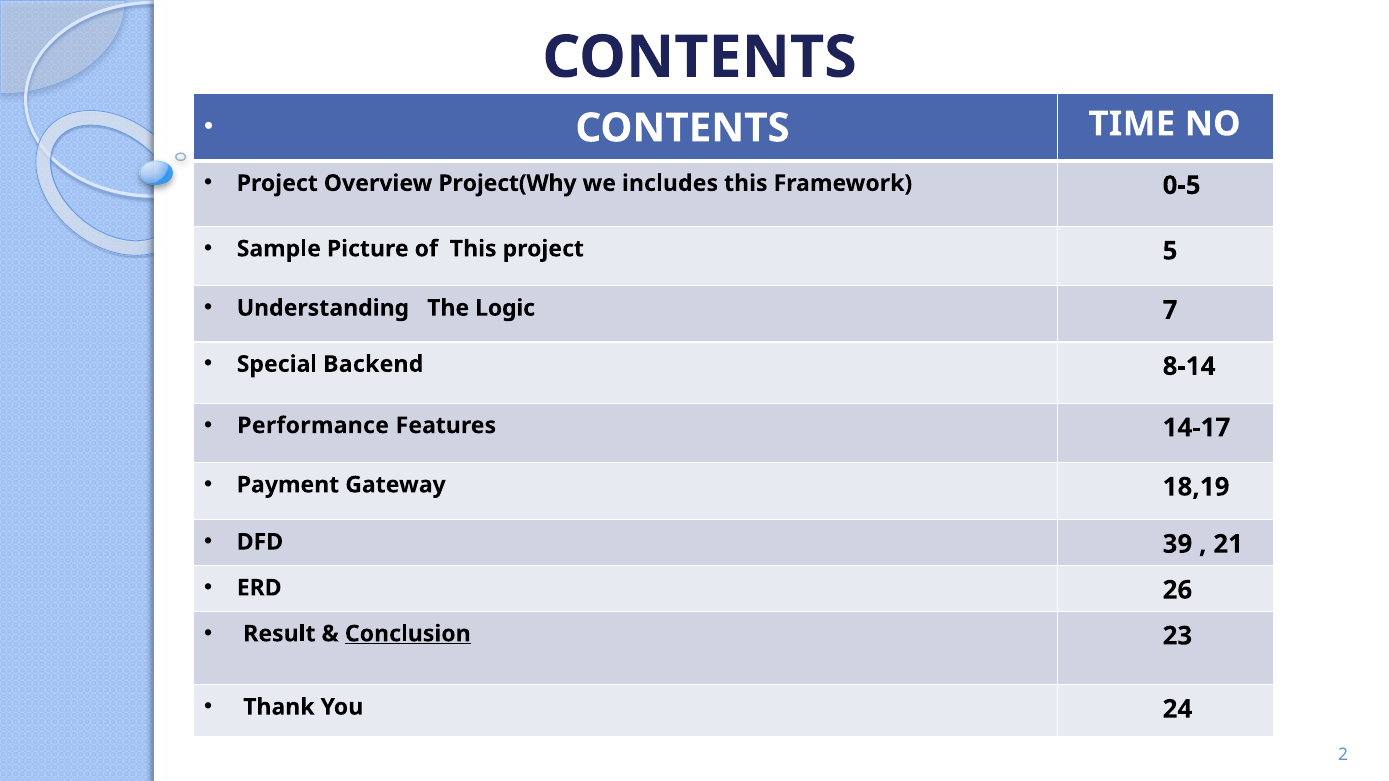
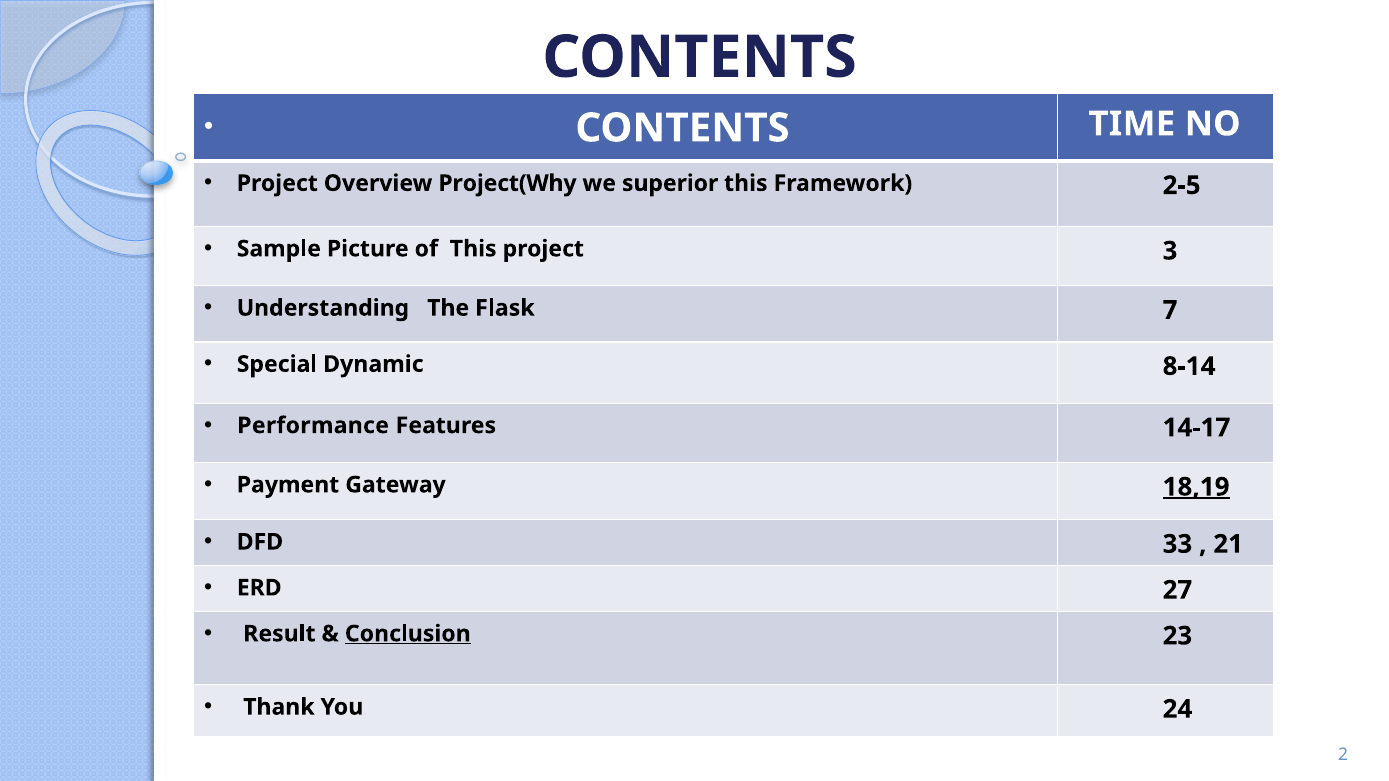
includes: includes -> superior (670, 183)
0-5: 0-5 -> 2-5 (1182, 186)
5: 5 -> 3 (1170, 251)
Logic: Logic -> Flask (505, 308)
Backend: Backend -> Dynamic (373, 364)
18,19 underline: none -> present (1196, 487)
39: 39 -> 33 (1177, 544)
26: 26 -> 27 (1177, 590)
